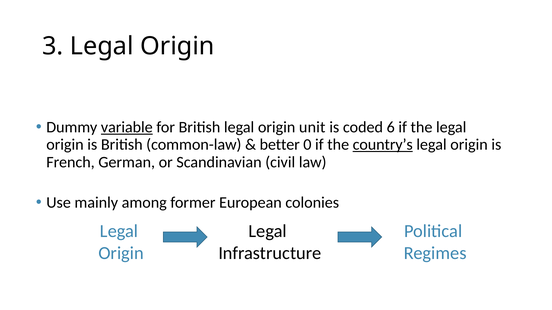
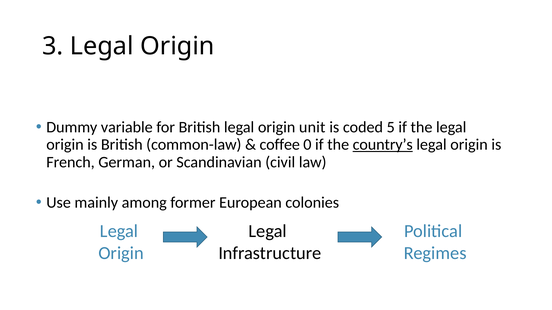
variable underline: present -> none (127, 128)
6: 6 -> 5 (391, 128)
better: better -> coffee (280, 145)
